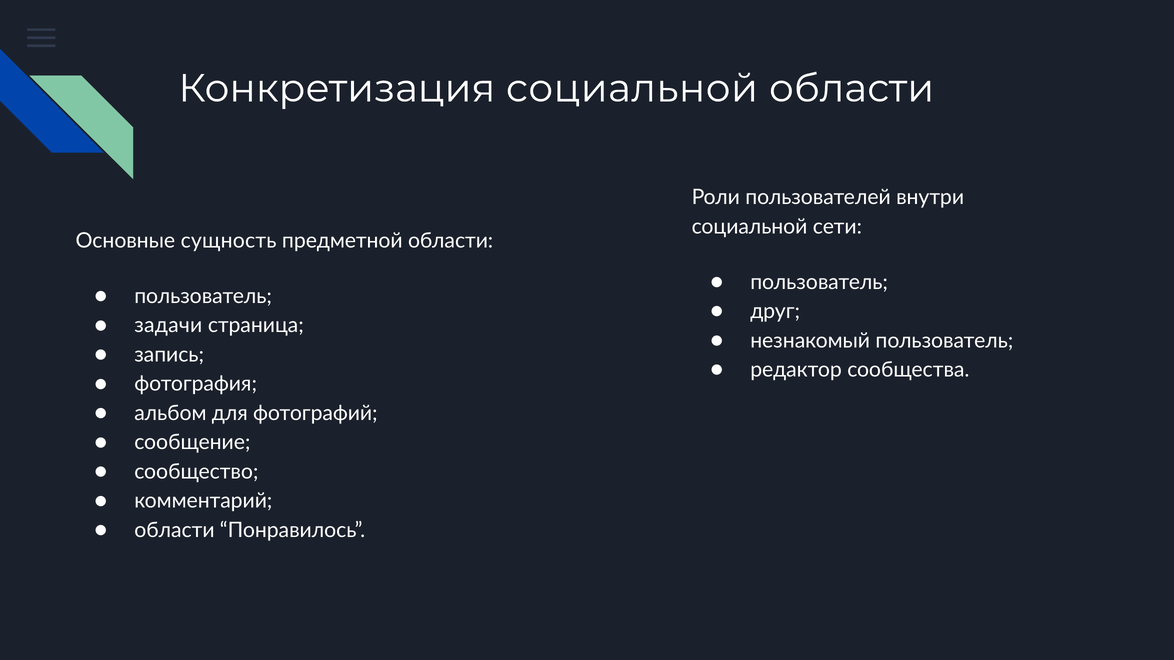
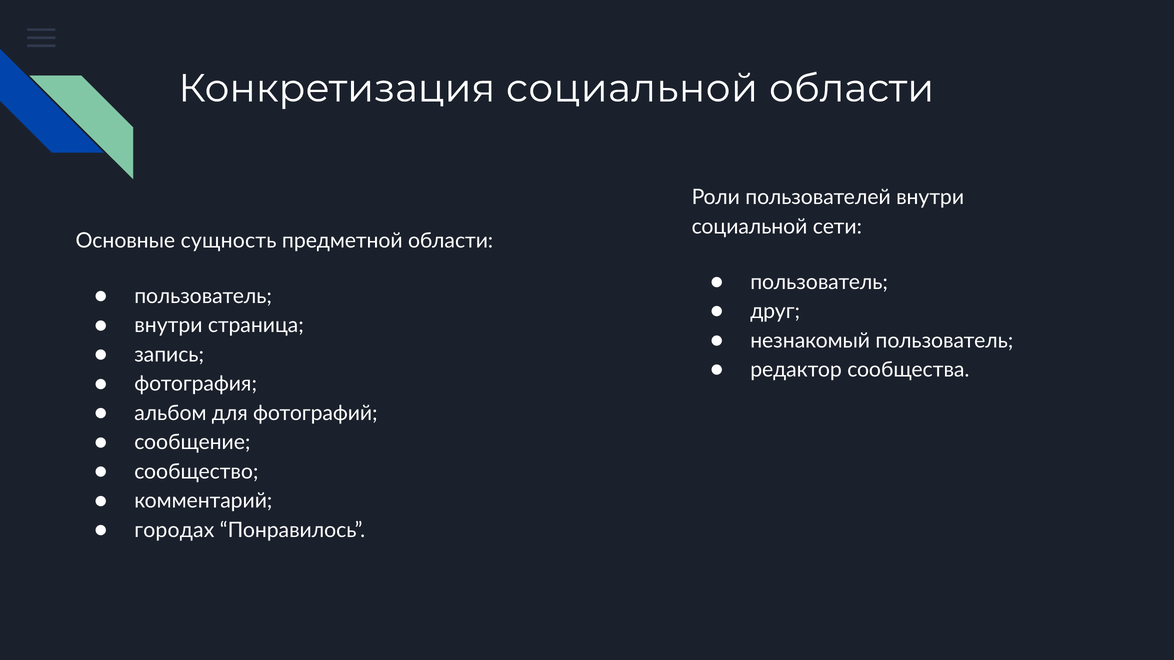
задачи: задачи -> внутри (168, 326)
области: области -> городах (174, 530)
